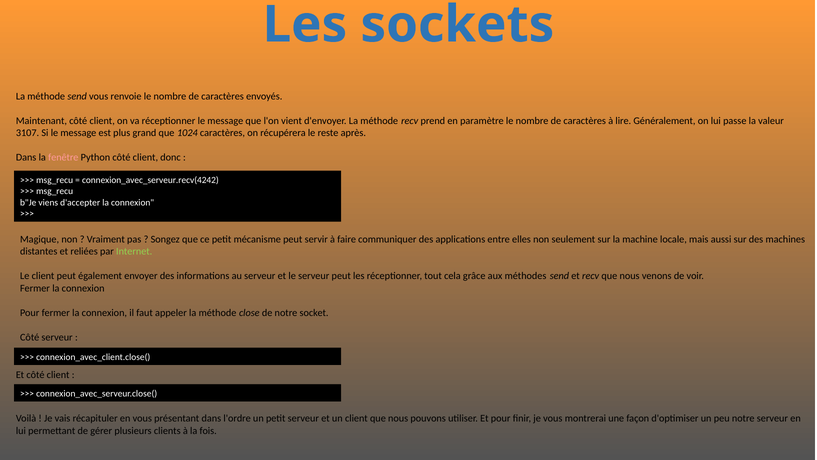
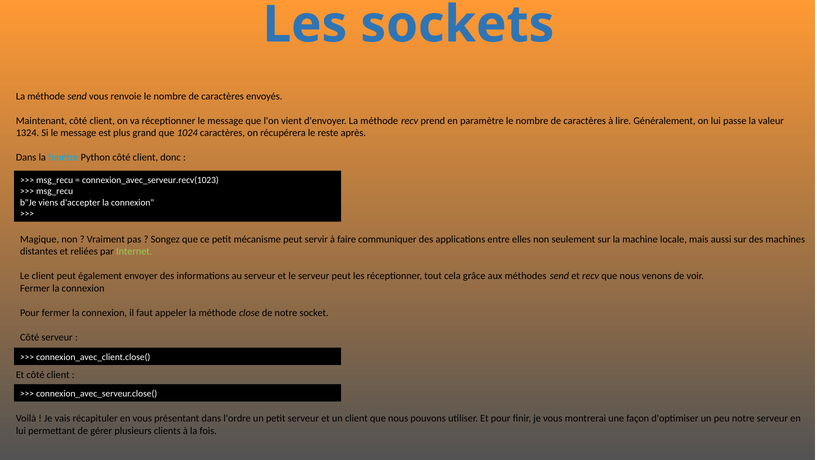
3107: 3107 -> 1324 (28, 133)
fenêtre colour: pink -> light blue (63, 157)
connexion_avec_serveur.recv(4242: connexion_avec_serveur.recv(4242 -> connexion_avec_serveur.recv(1023 (150, 180)
